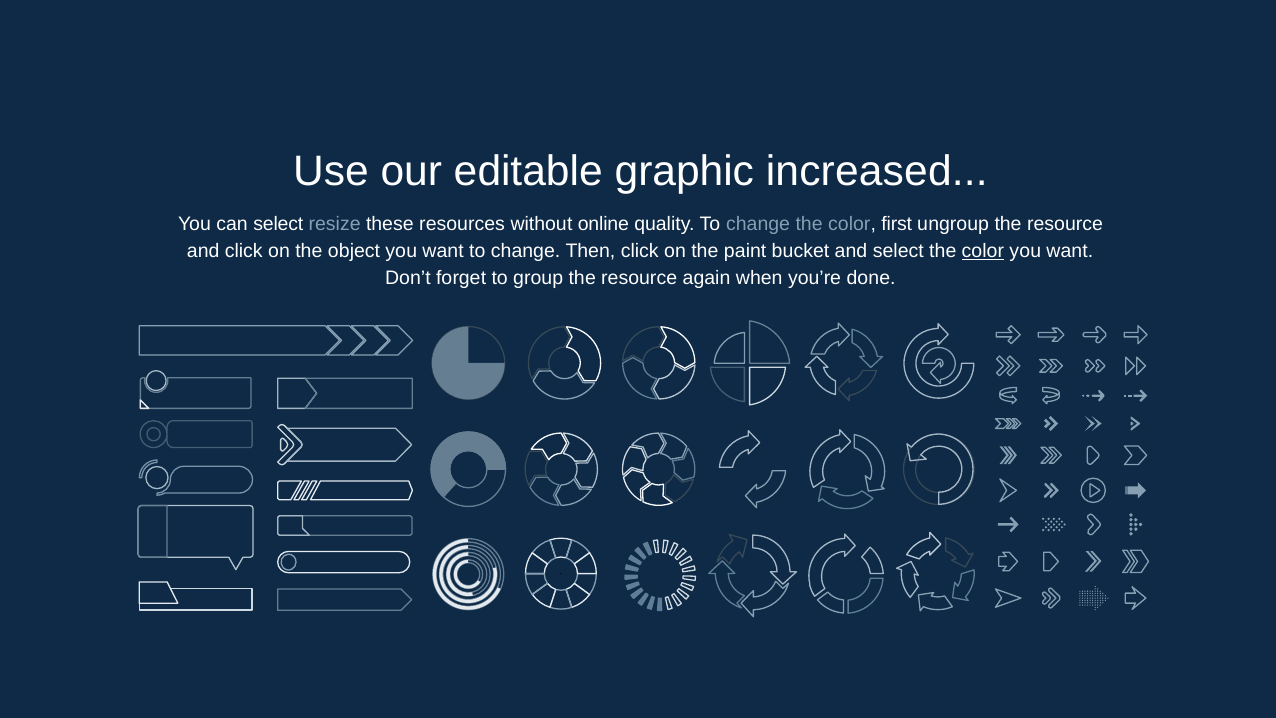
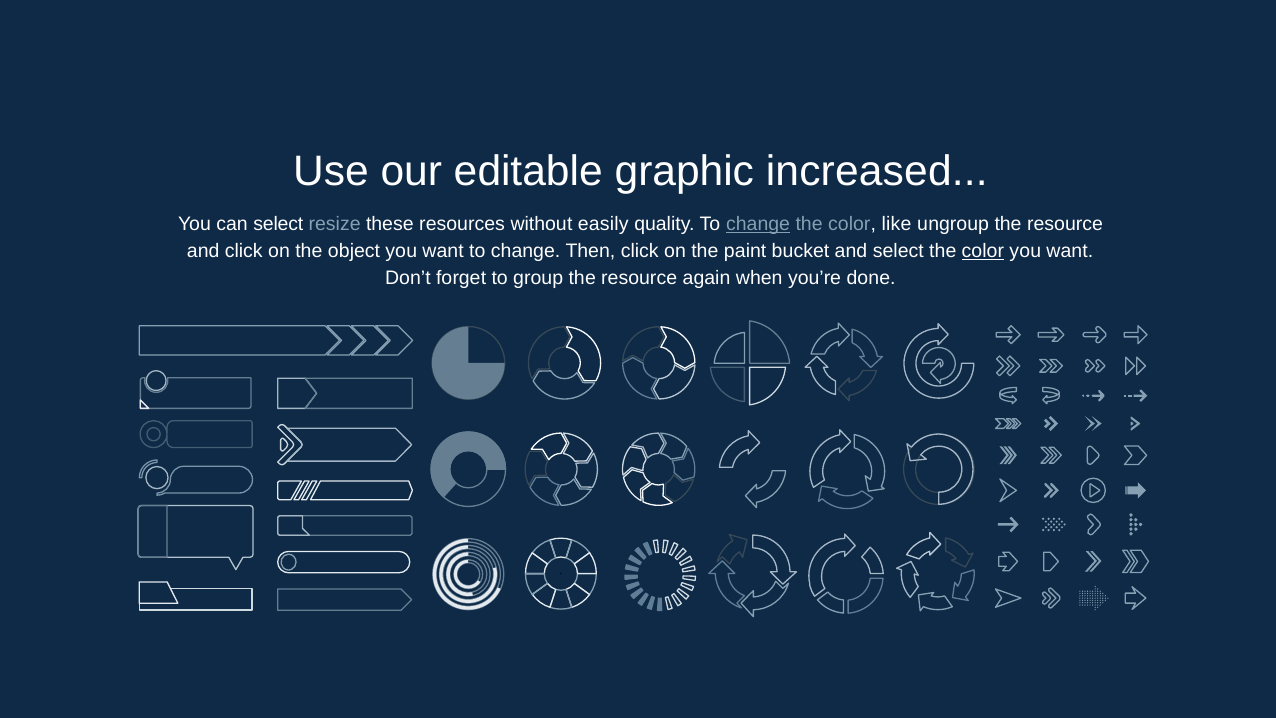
online: online -> easily (603, 224)
change underline: none -> present (758, 224)
first: first -> like (897, 224)
